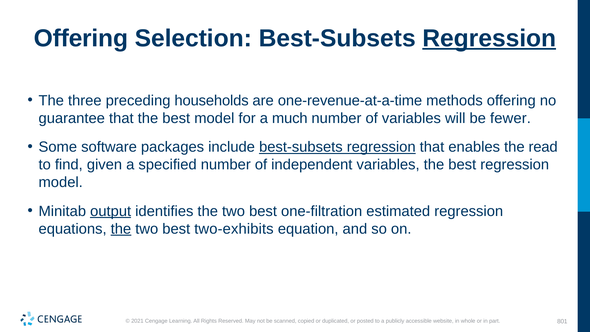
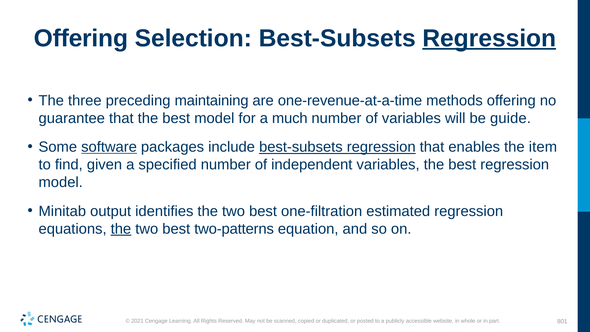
households: households -> maintaining (212, 100)
fewer: fewer -> guide (510, 118)
software underline: none -> present (109, 147)
read: read -> item (543, 147)
output underline: present -> none (111, 211)
two-exhibits: two-exhibits -> two-patterns (234, 229)
